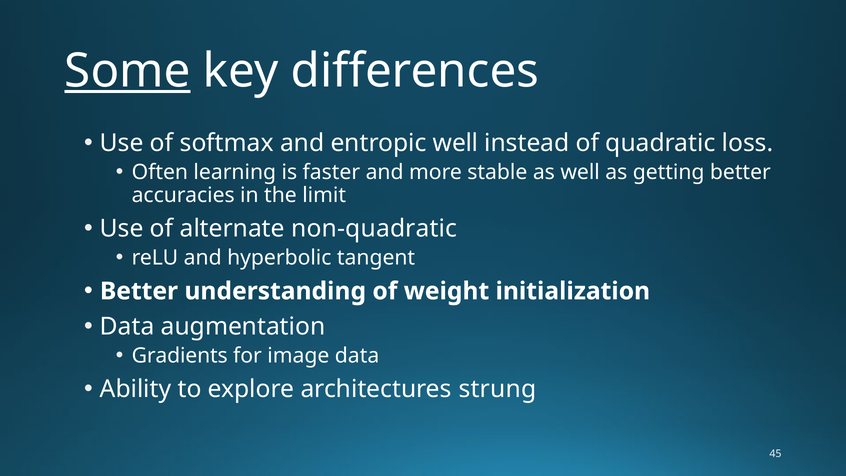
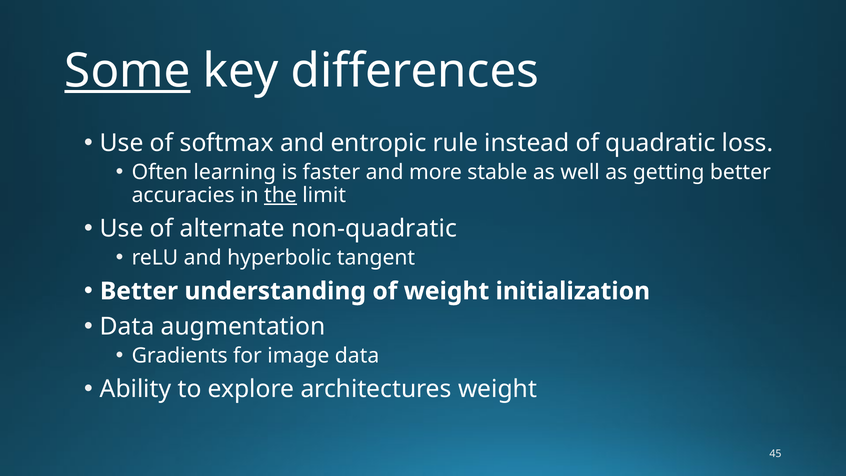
entropic well: well -> rule (456, 143)
the underline: none -> present (280, 195)
architectures strung: strung -> weight (498, 389)
